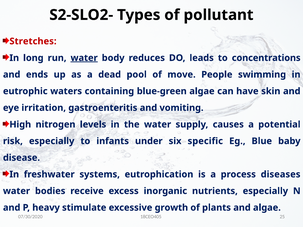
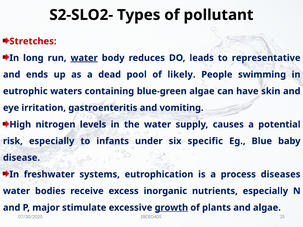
concentrations: concentrations -> representative (266, 58)
move: move -> likely (181, 75)
heavy: heavy -> major (46, 208)
growth underline: none -> present (171, 208)
